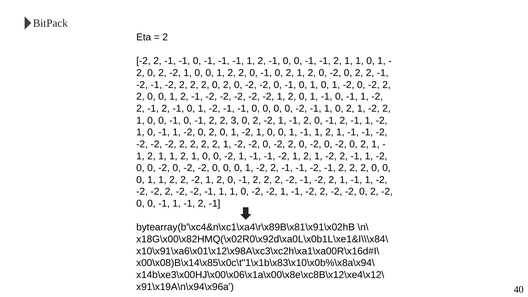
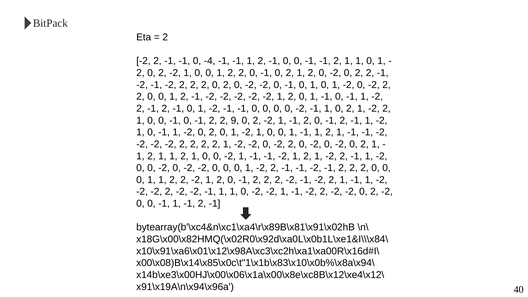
-1 -1 0 -1: -1 -> -4 (210, 61)
3: 3 -> 9 (235, 120)
